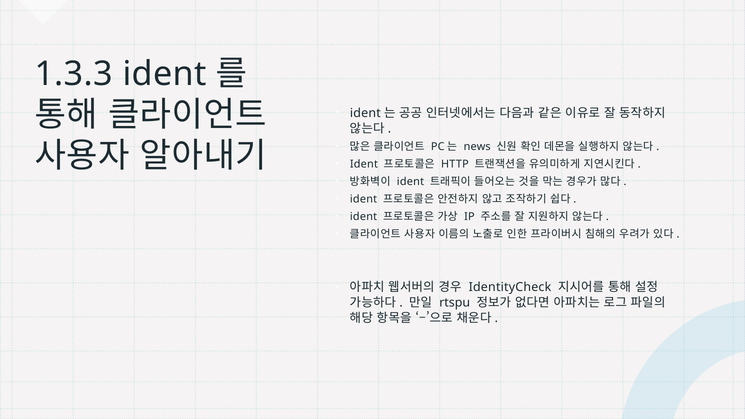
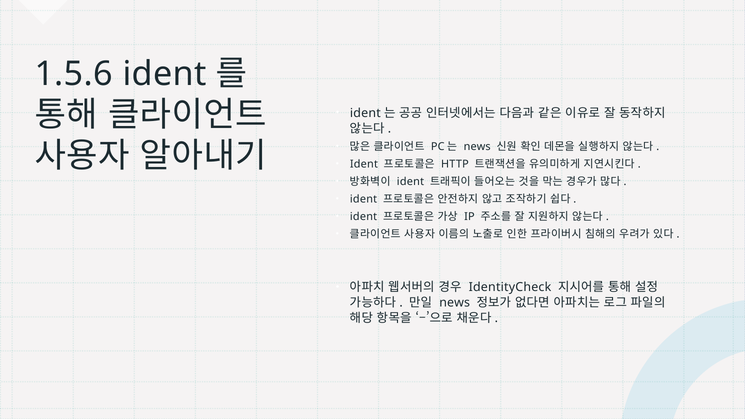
1.3.3: 1.3.3 -> 1.5.6 (74, 74)
rtspu: rtspu -> news (455, 303)
